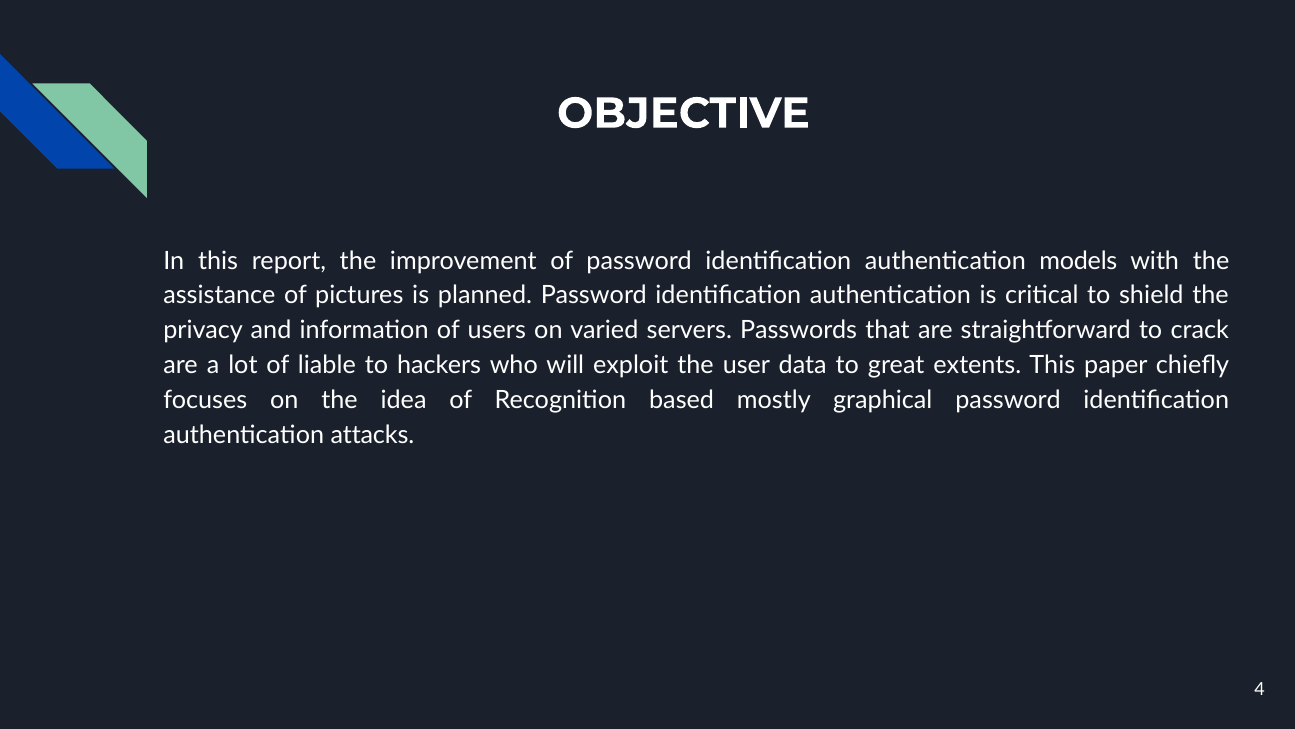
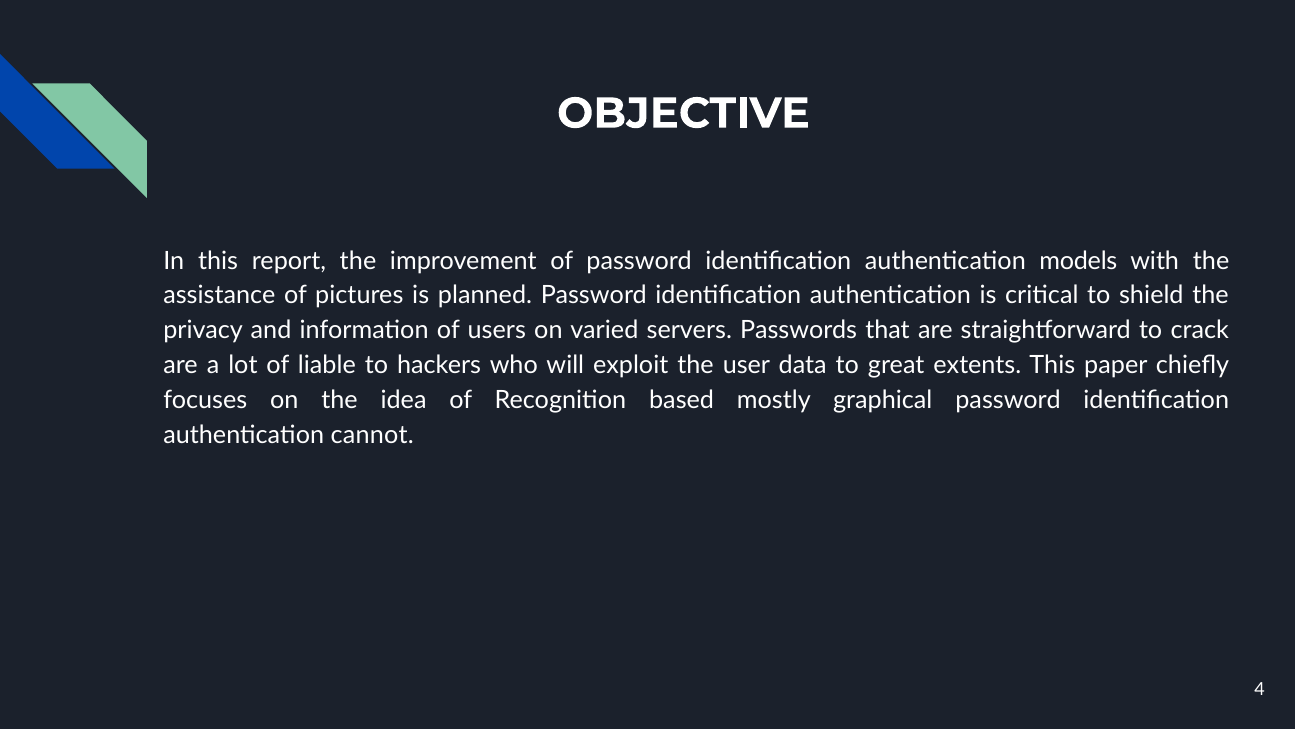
attacks: attacks -> cannot (372, 435)
